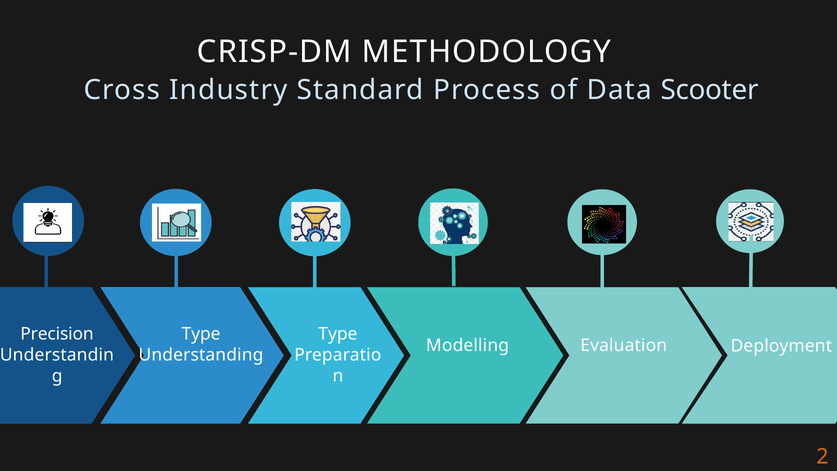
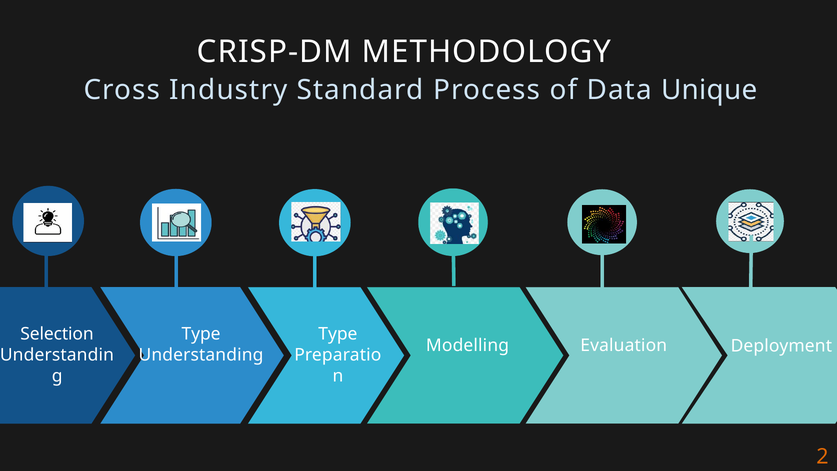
Scooter: Scooter -> Unique (709, 90)
Precision: Precision -> Selection (57, 334)
